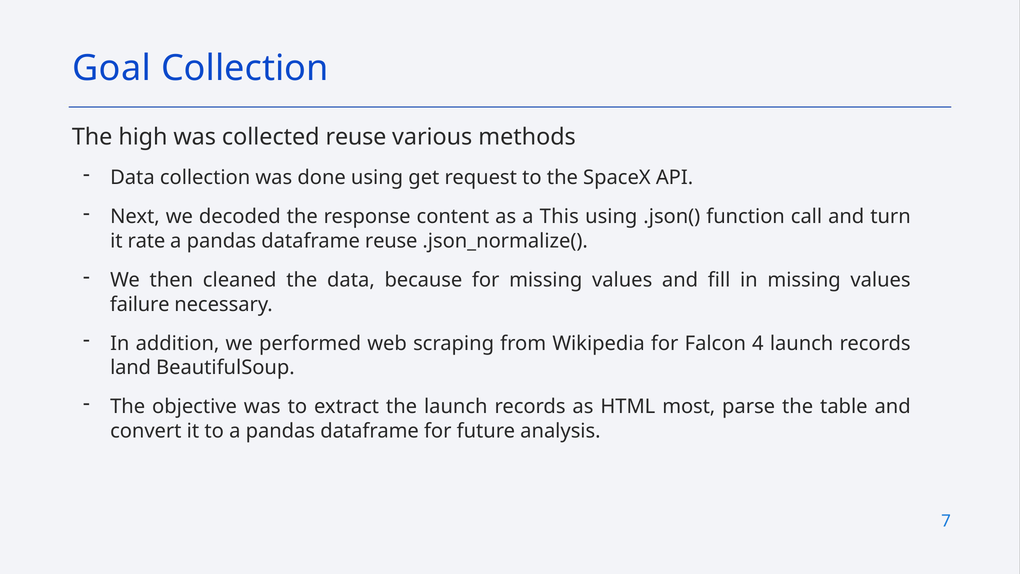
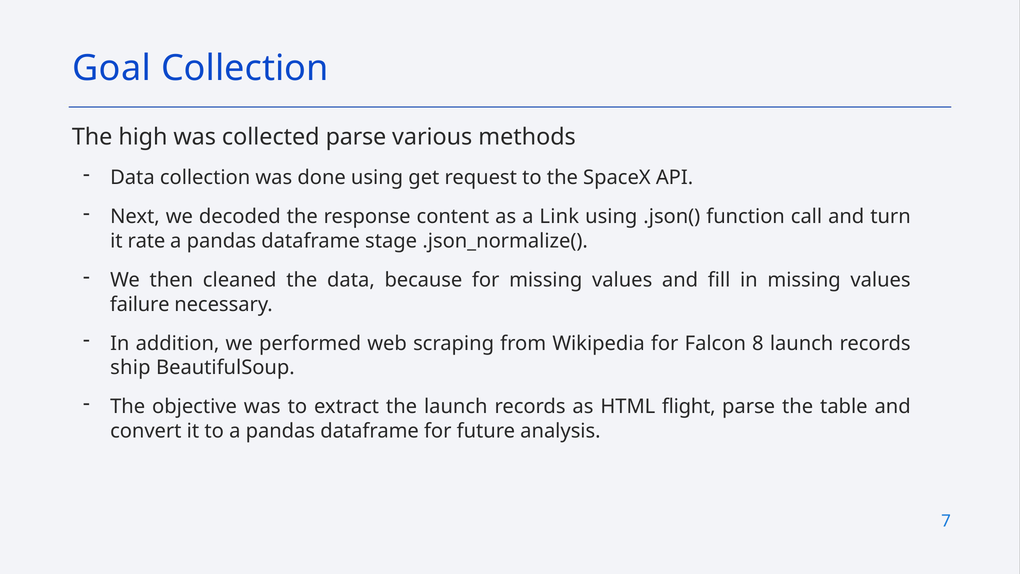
collected reuse: reuse -> parse (356, 137)
This: This -> Link (559, 217)
dataframe reuse: reuse -> stage (391, 241)
4: 4 -> 8 (758, 343)
land: land -> ship (130, 368)
most: most -> flight (689, 407)
